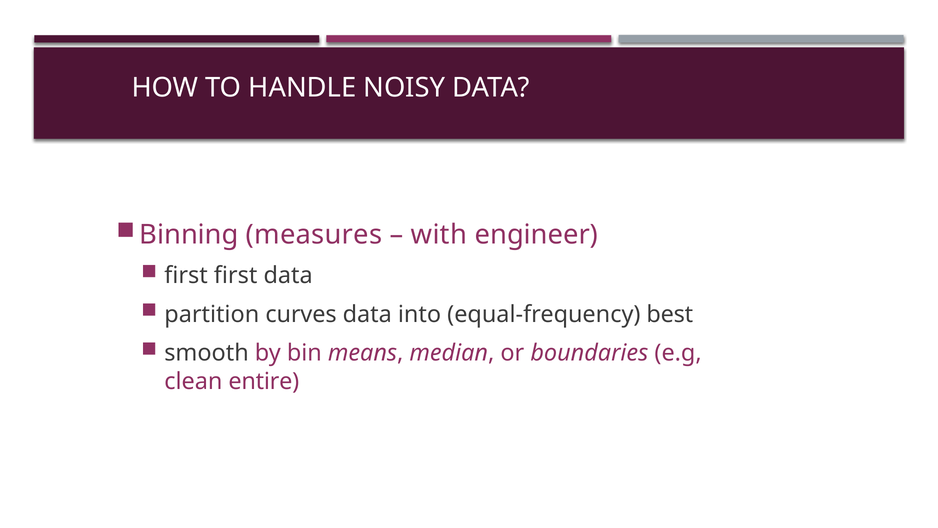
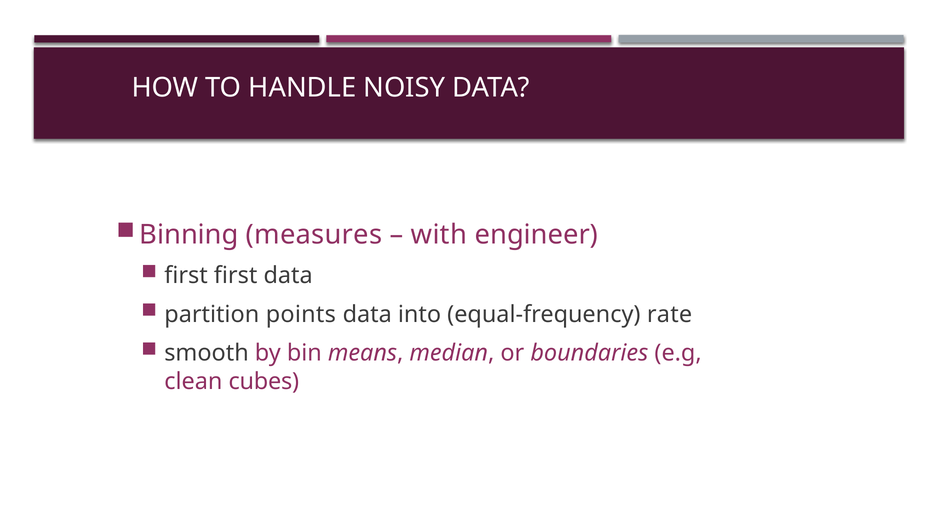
curves: curves -> points (301, 314)
best: best -> rate (670, 314)
entire: entire -> cubes (264, 381)
